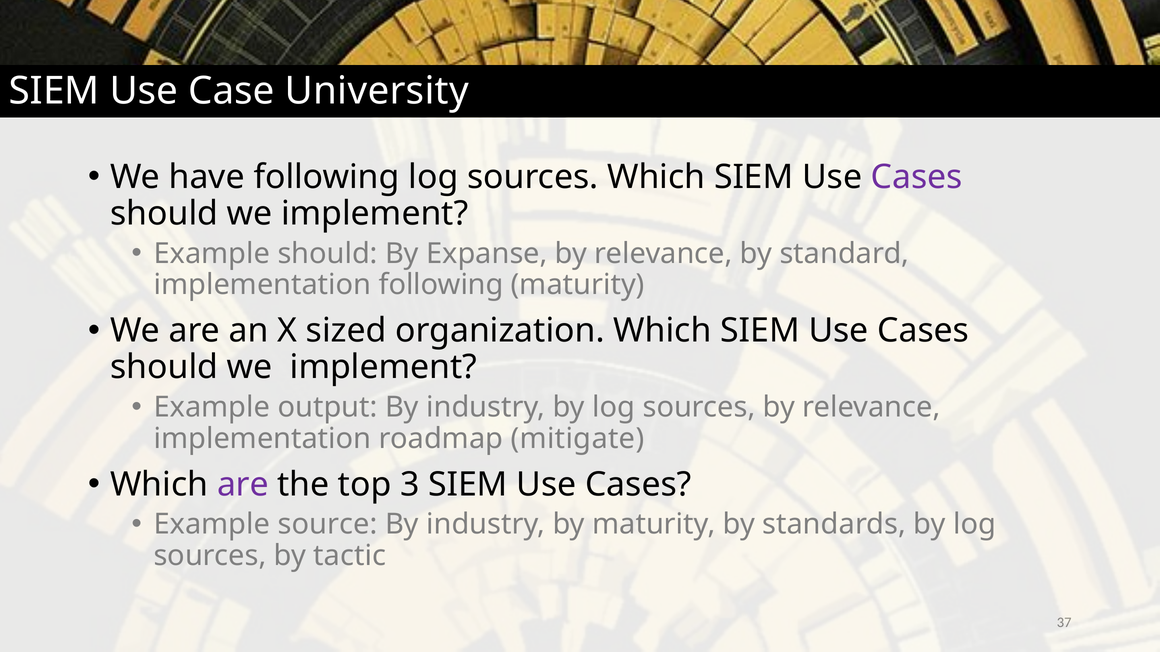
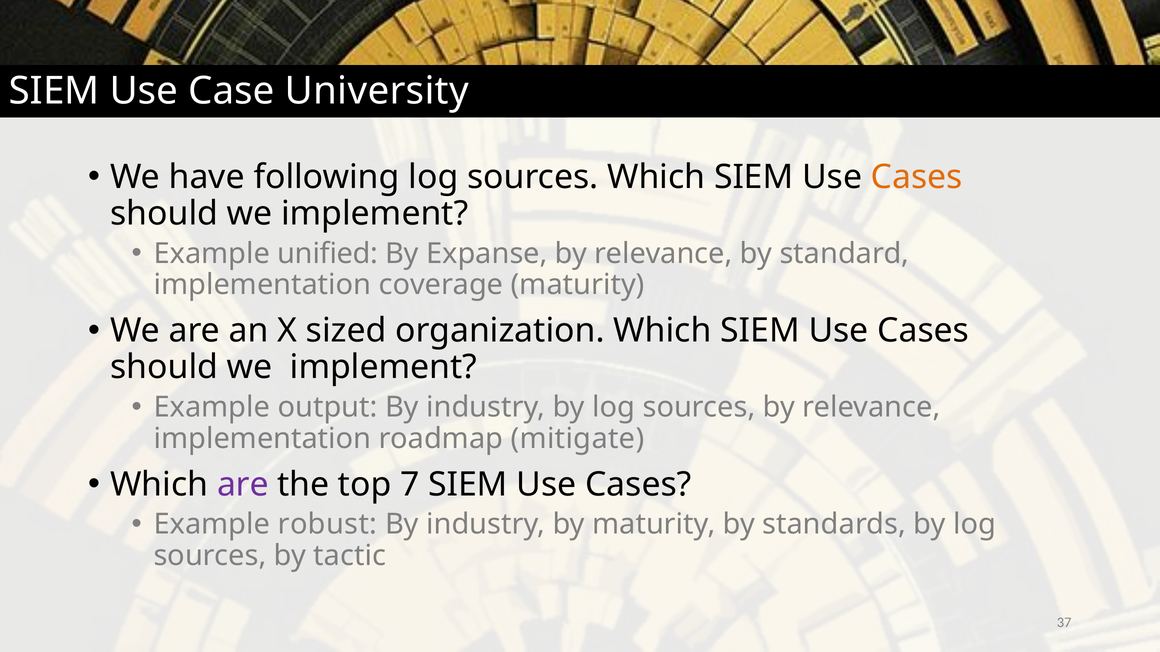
Cases colour: purple -> orange (917, 177)
Example should: should -> unified (328, 254)
implementation following: following -> coverage (441, 285)
3: 3 -> 7 (410, 485)
source: source -> robust (327, 525)
